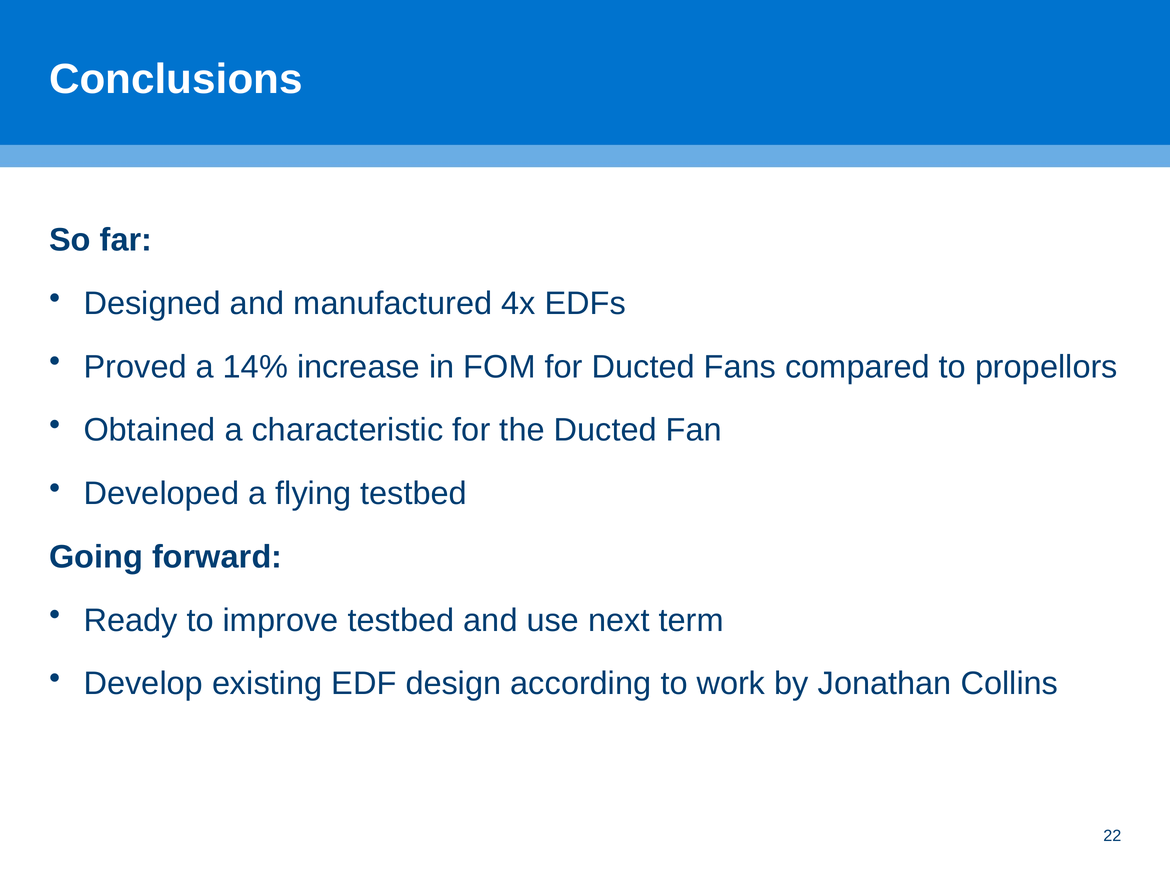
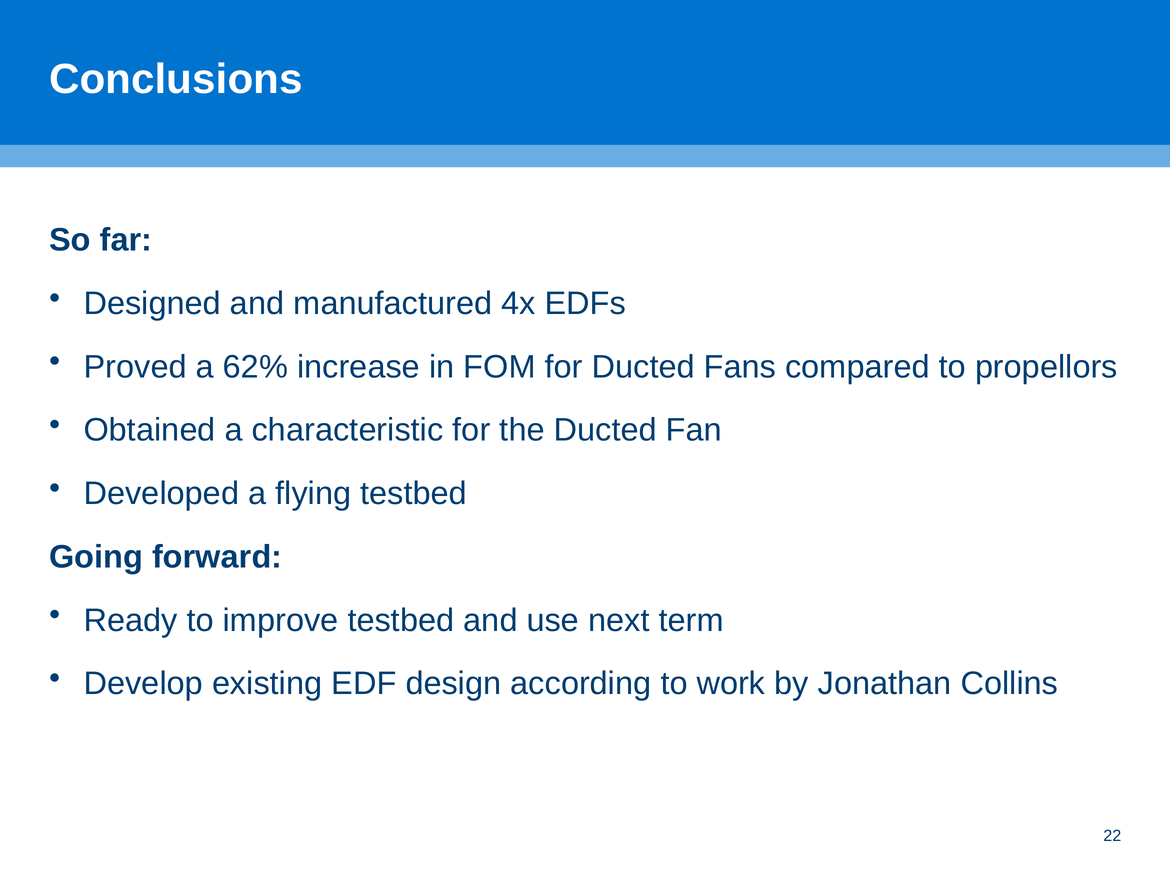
14%: 14% -> 62% (255, 367)
